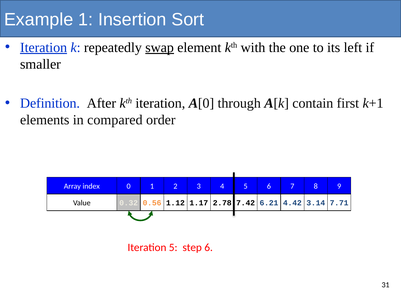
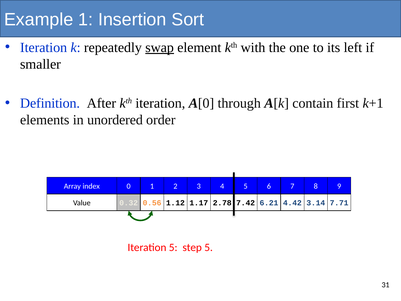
Iteration underline: present -> none (44, 47)
compared: compared -> unordered (115, 120)
step 6: 6 -> 5 (209, 247)
